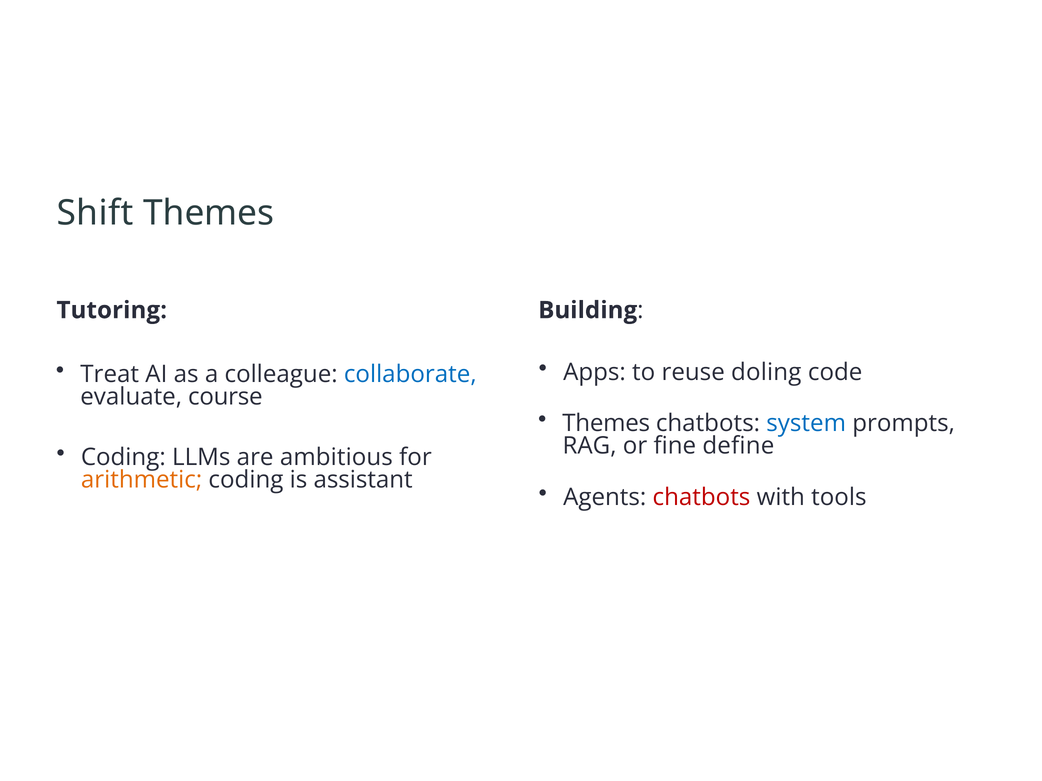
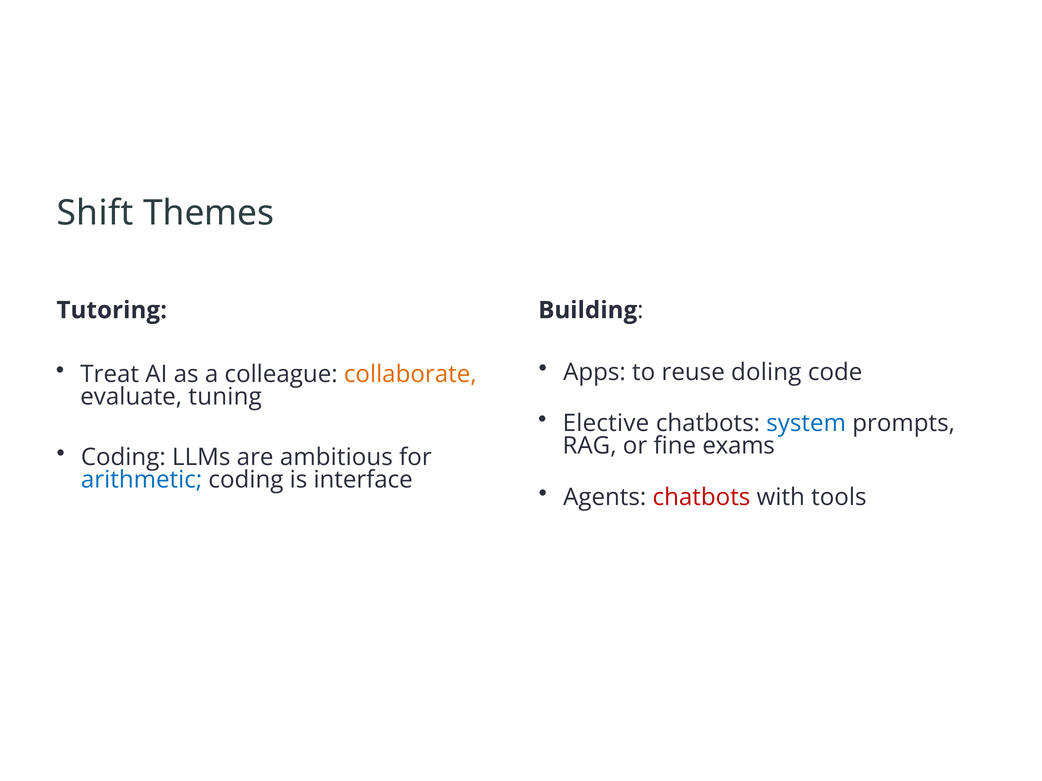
collaborate colour: blue -> orange (410, 375)
course: course -> tuning (225, 397)
Themes: Themes -> Elective (606, 424)
define: define -> exams (739, 446)
arithmetic colour: orange -> blue (142, 480)
assistant: assistant -> interface (363, 480)
